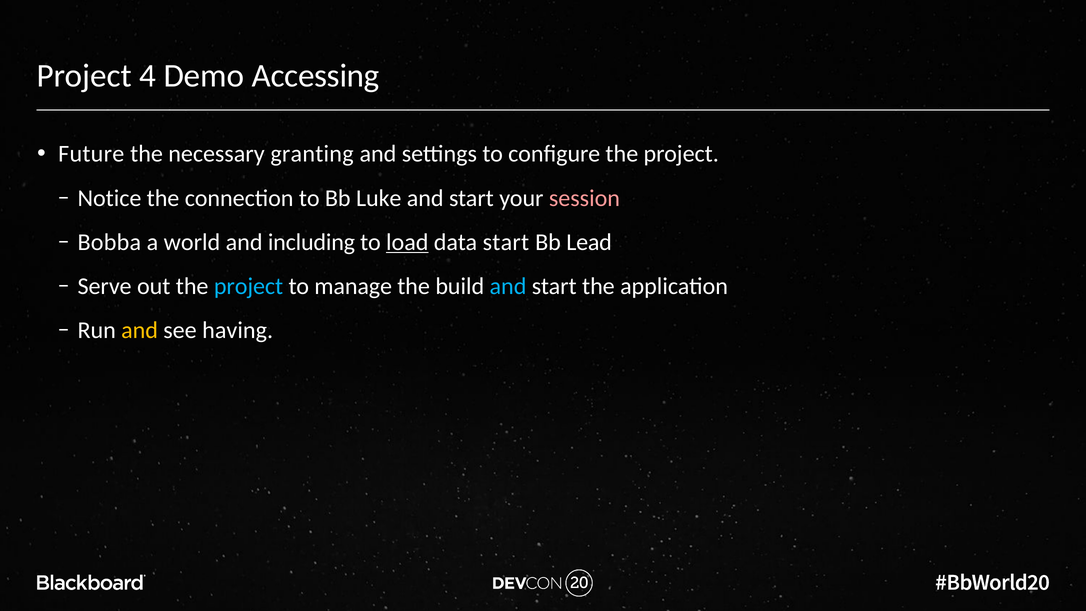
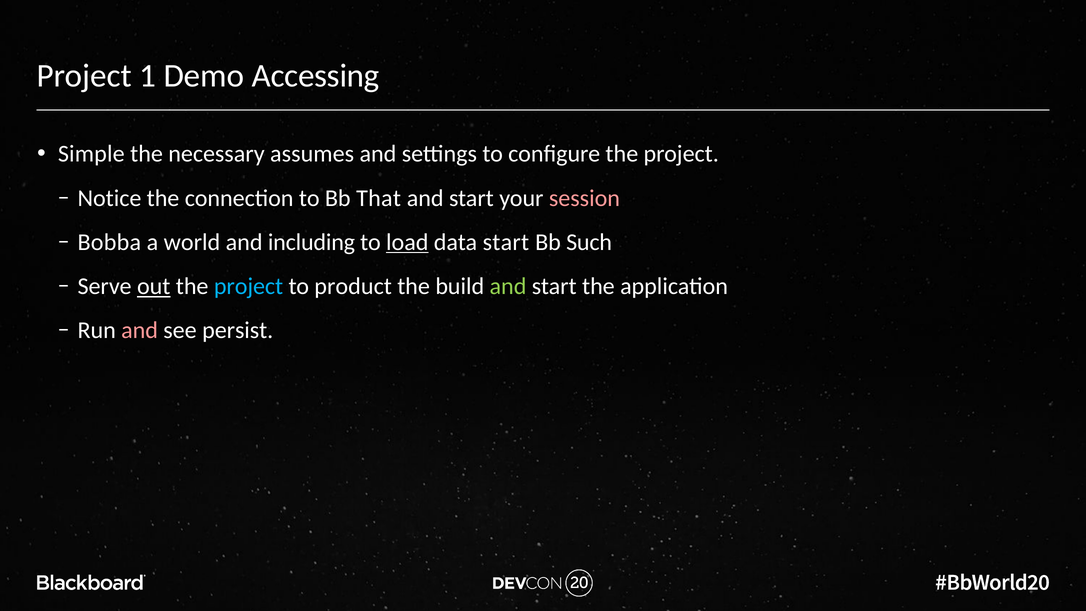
4: 4 -> 1 (148, 76)
Future: Future -> Simple (91, 154)
granting: granting -> assumes (312, 154)
Luke: Luke -> That (379, 198)
Lead: Lead -> Such (589, 242)
out underline: none -> present (154, 286)
manage: manage -> product (353, 286)
and colour: light blue -> light green (508, 286)
and colour: yellow -> pink (140, 330)
having: having -> persist (238, 330)
